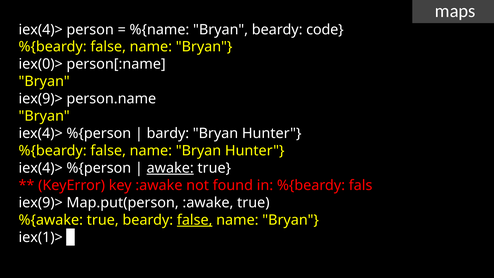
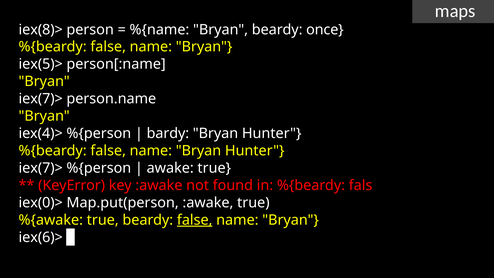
iex(4)>: iex(4)> -> iex(8)> (41, 30)
code: code -> once (325, 30)
iex(0)>: iex(0)> -> iex(5)> (41, 64)
iex(9)>: iex(9)> -> iex(7)> (41, 99)
iex(4)>: iex(4)> -> iex(7)> (41, 168)
awake underline: present -> none (170, 168)
iex(9)>: iex(9)> -> iex(0)> (41, 203)
iex(1)>: iex(1)> -> iex(6)> (41, 237)
